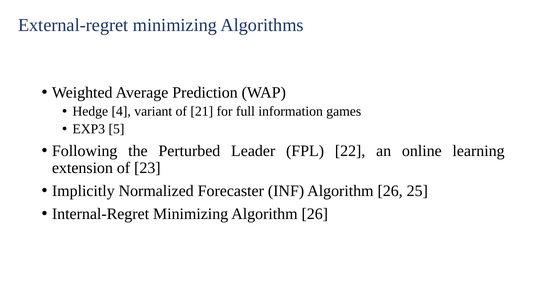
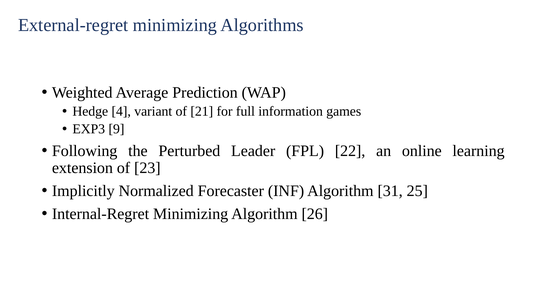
5: 5 -> 9 (116, 129)
INF Algorithm 26: 26 -> 31 (390, 191)
